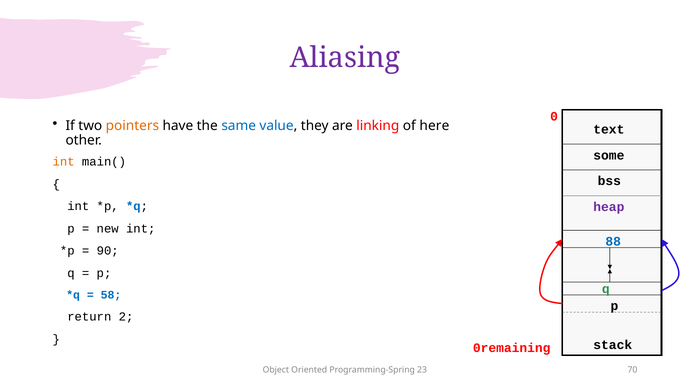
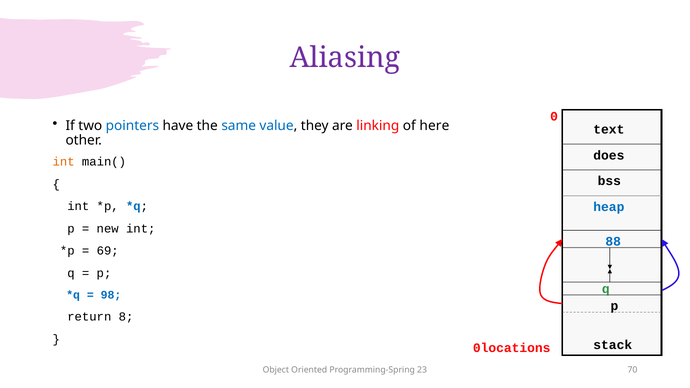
pointers colour: orange -> blue (132, 126)
some: some -> does (609, 155)
heap colour: purple -> blue (609, 207)
90: 90 -> 69 (108, 251)
58: 58 -> 98 (111, 295)
2: 2 -> 8 (126, 317)
0remaining: 0remaining -> 0locations (512, 348)
